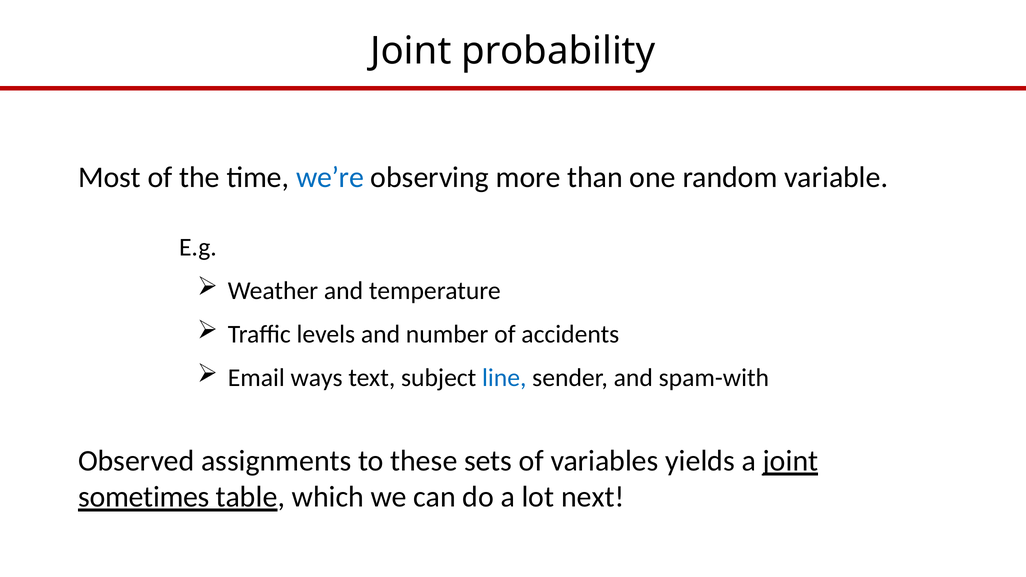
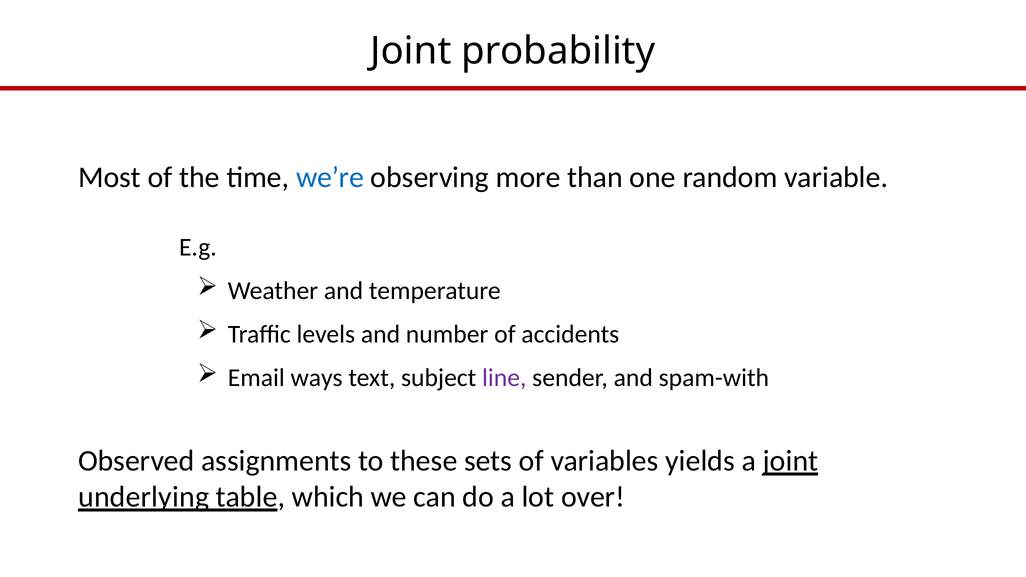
line colour: blue -> purple (504, 378)
sometimes: sometimes -> underlying (144, 497)
next: next -> over (593, 497)
